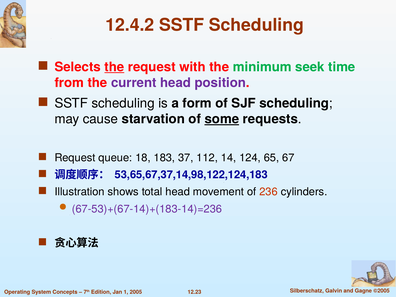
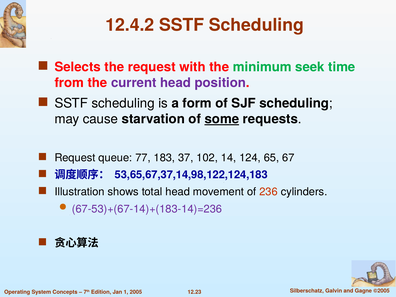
the underline: present -> none (114, 67)
18: 18 -> 77 (143, 158)
112: 112 -> 102 (207, 158)
